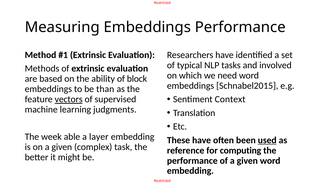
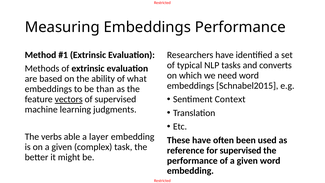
involved: involved -> converts (276, 65)
block: block -> what (137, 79)
week: week -> verbs (51, 137)
used underline: present -> none (267, 140)
for computing: computing -> supervised (241, 150)
